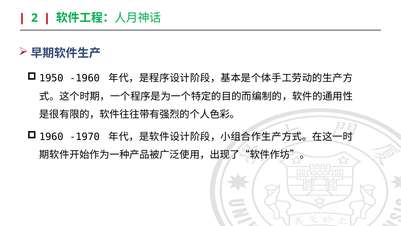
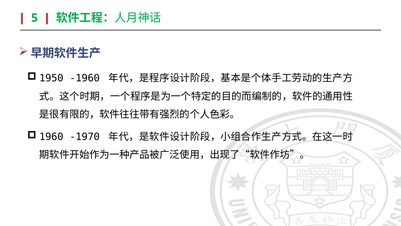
2: 2 -> 5 (35, 18)
